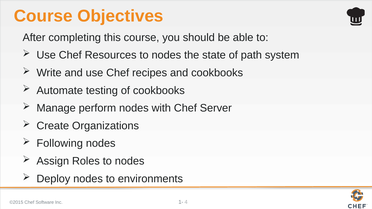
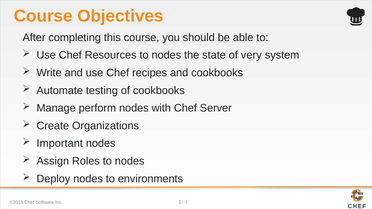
path: path -> very (251, 55)
Following: Following -> Important (60, 144)
